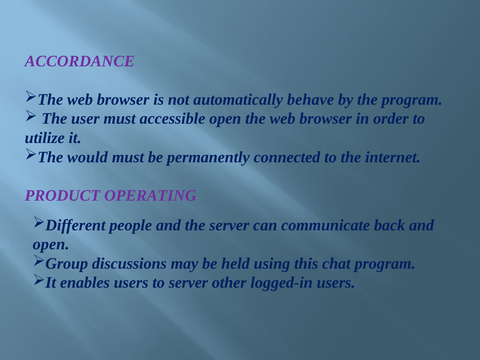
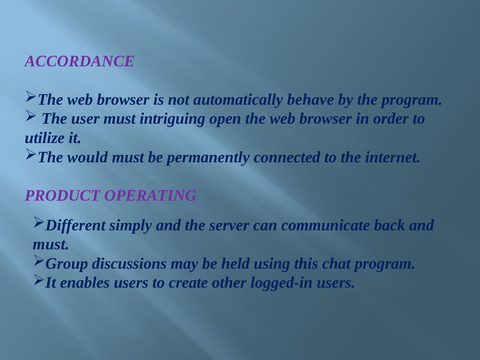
accessible: accessible -> intriguing (172, 119)
people: people -> simply (131, 225)
open: open -> must (51, 244)
to server: server -> create (188, 283)
